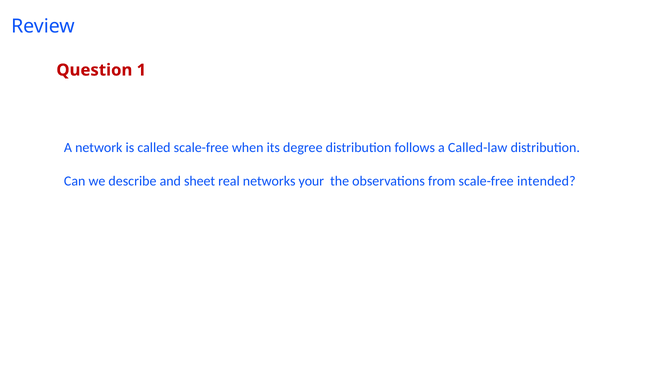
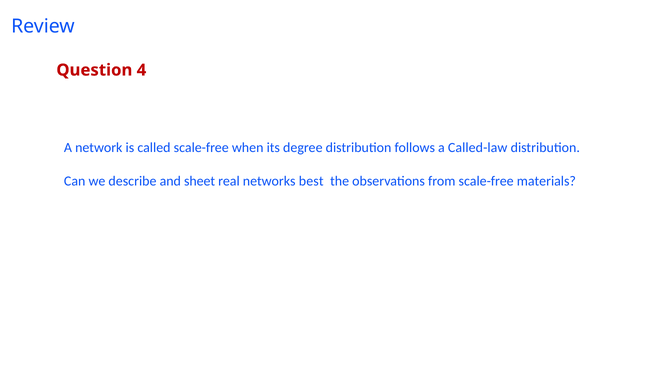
1: 1 -> 4 (141, 70)
your: your -> best (311, 181)
intended: intended -> materials (546, 181)
